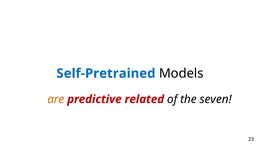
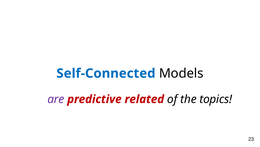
Self-Pretrained: Self-Pretrained -> Self-Connected (106, 73)
are colour: orange -> purple (56, 99)
seven: seven -> topics (216, 99)
